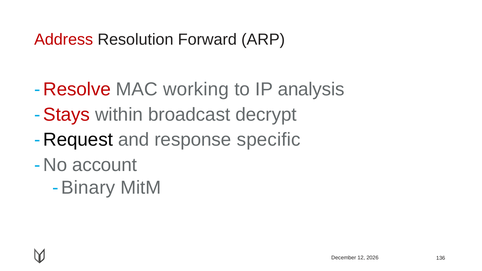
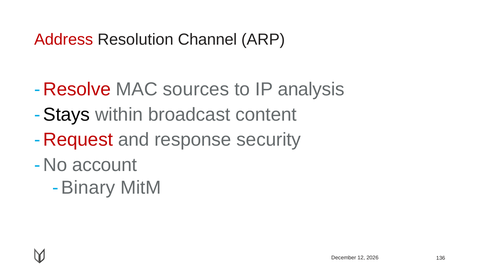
Forward: Forward -> Channel (207, 40)
working: working -> sources (196, 89)
Stays colour: red -> black (67, 115)
decrypt: decrypt -> content (266, 115)
Request colour: black -> red (78, 140)
specific: specific -> security (269, 140)
